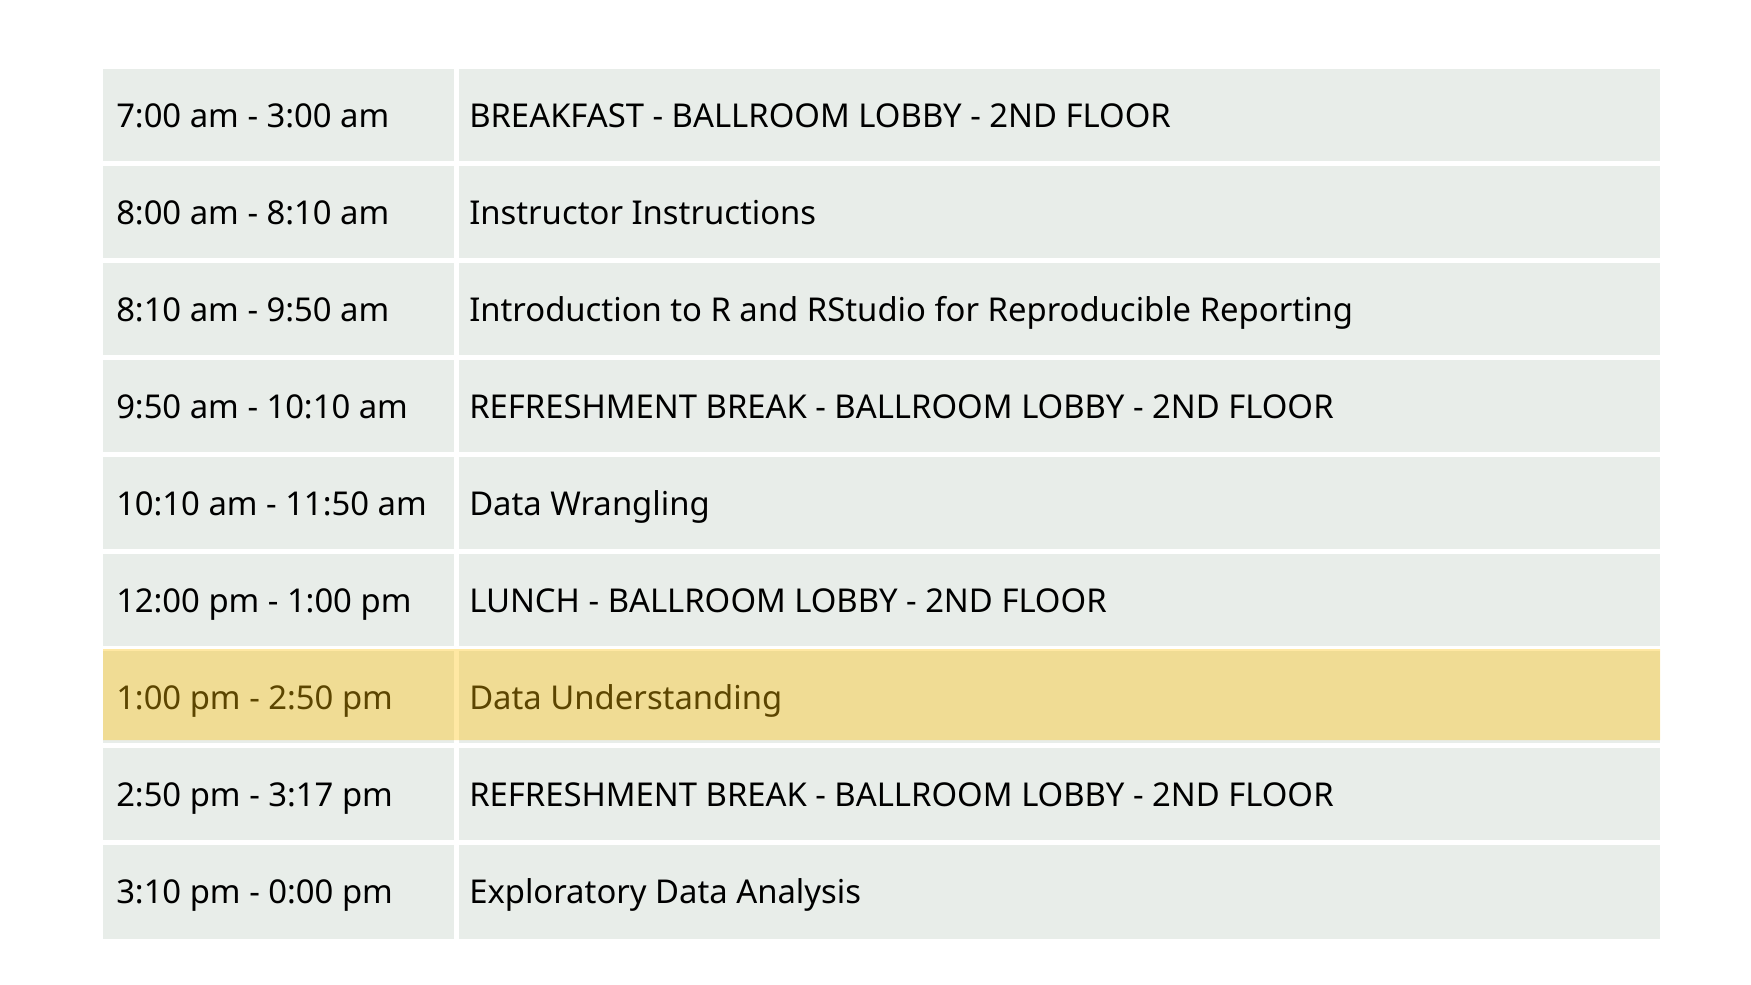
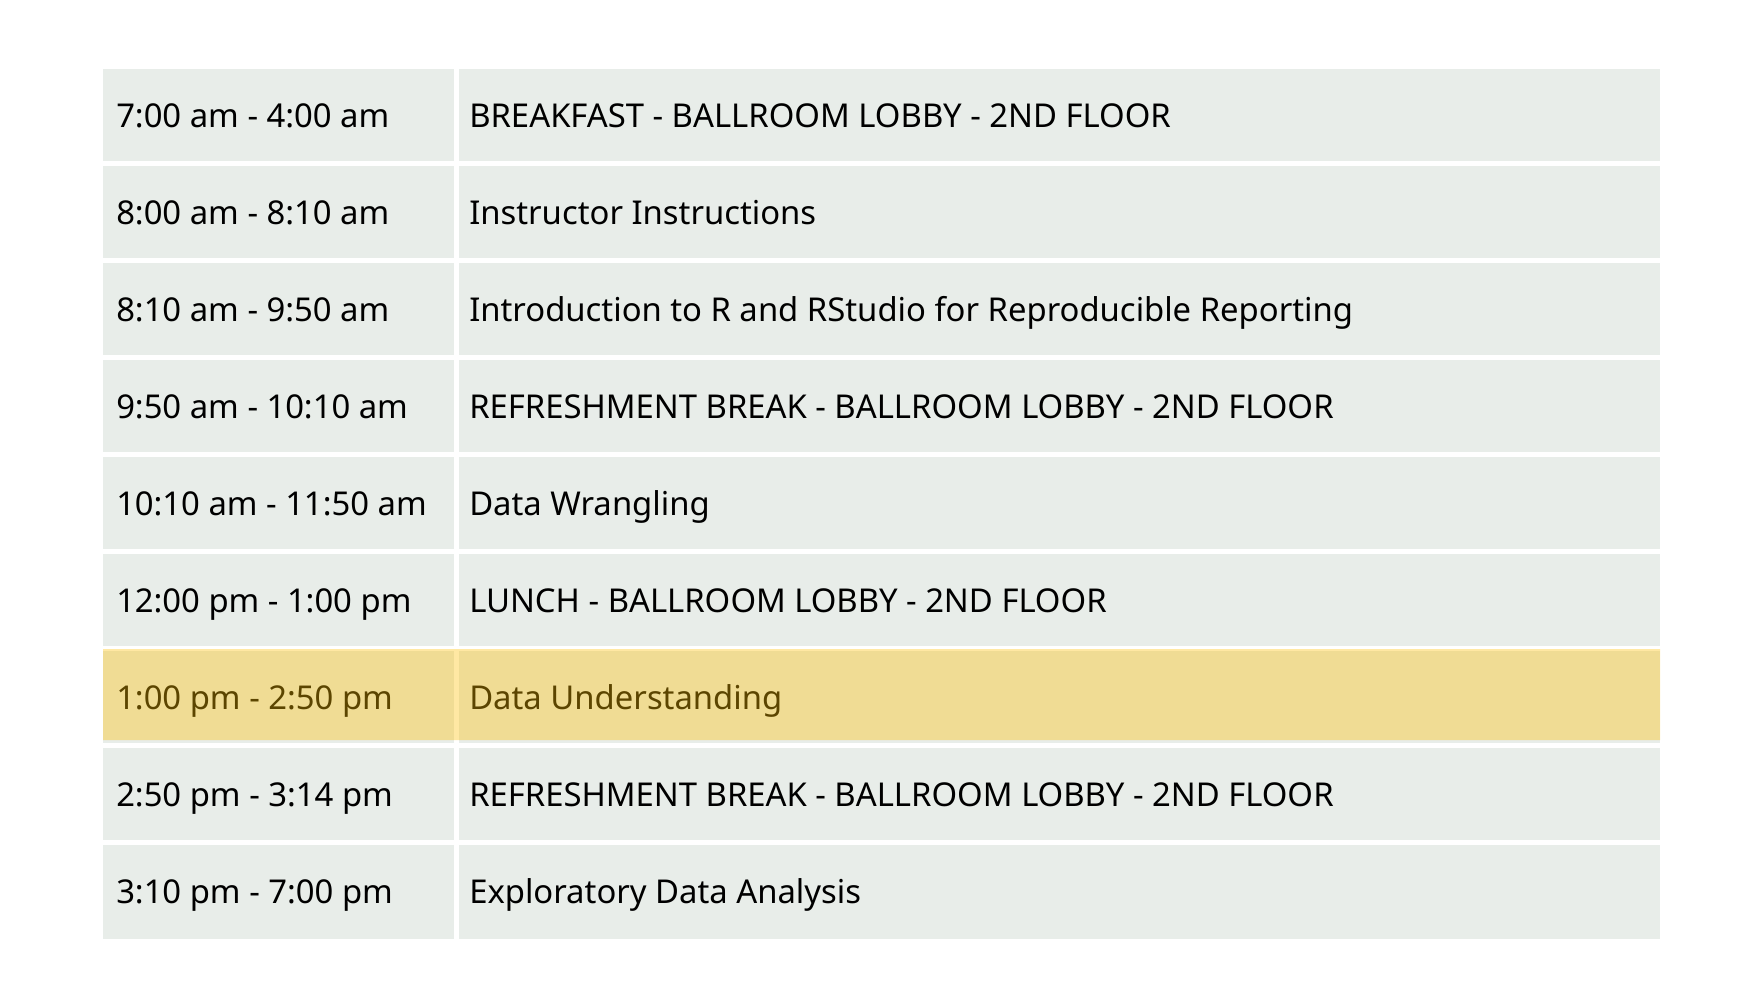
3:00: 3:00 -> 4:00 (299, 117)
3:17: 3:17 -> 3:14 (301, 796)
0:00: 0:00 -> 7:00 (301, 893)
